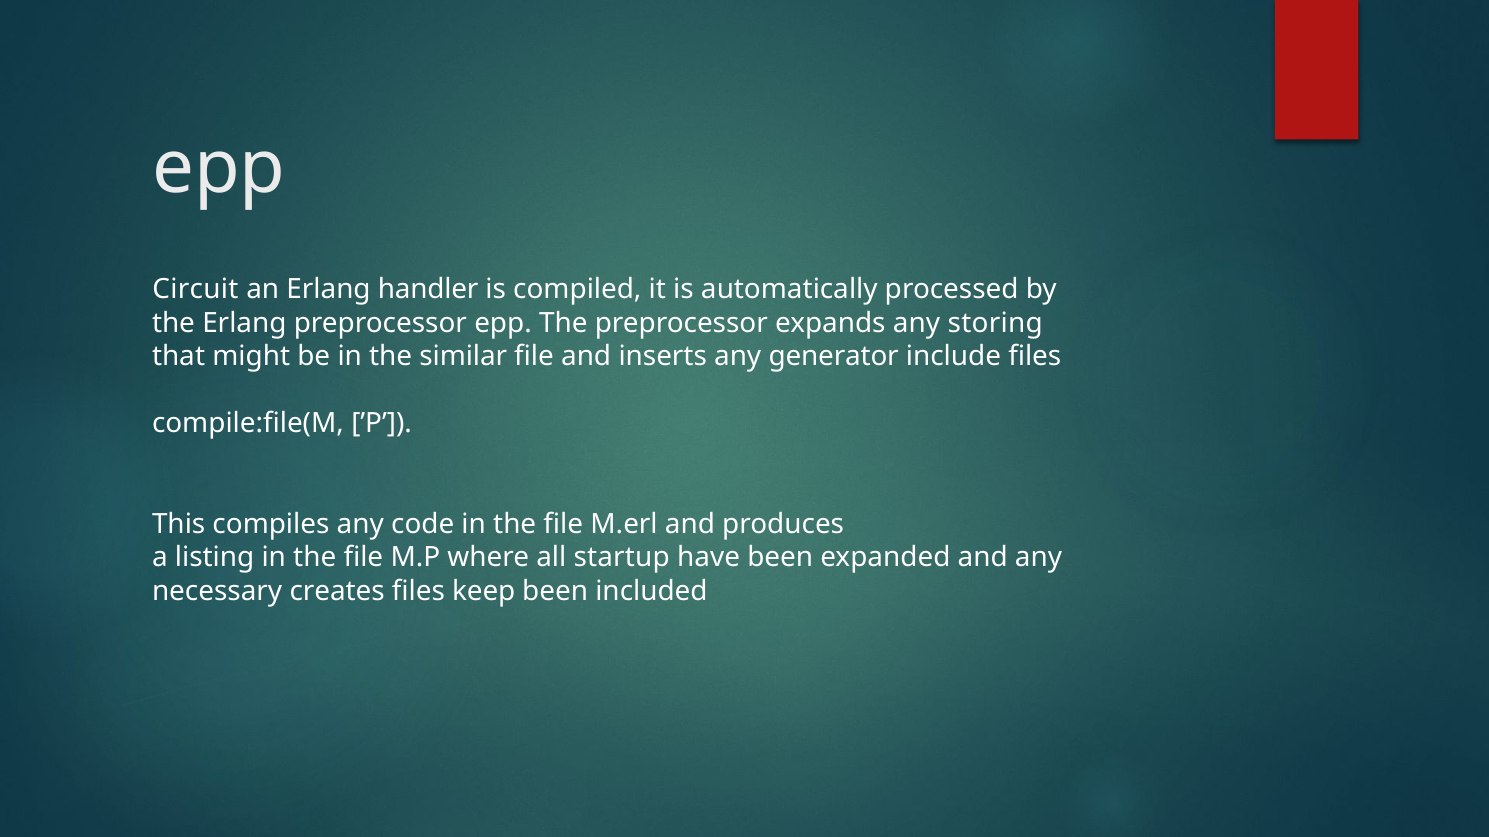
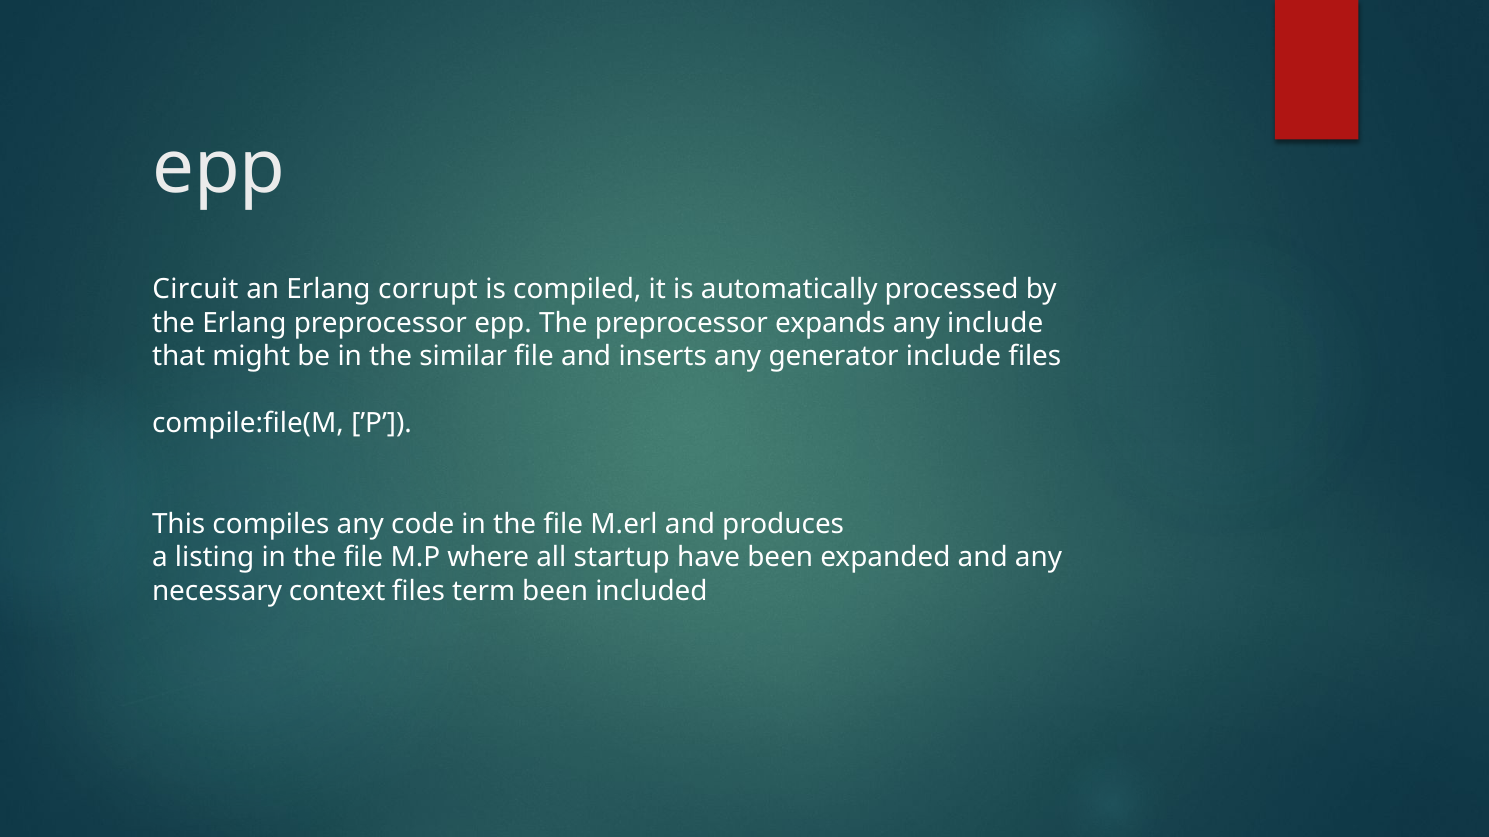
handler: handler -> corrupt (428, 290)
any storing: storing -> include (995, 323)
creates: creates -> context (337, 591)
keep: keep -> term (484, 591)
